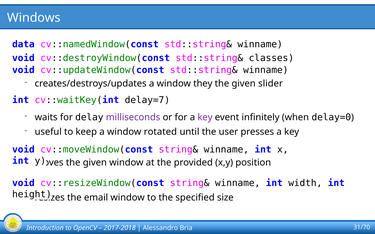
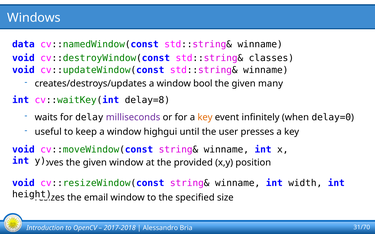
they: they -> bool (203, 84)
slider: slider -> many (271, 84)
delay=7: delay=7 -> delay=8 (147, 100)
key colour: purple -> orange (205, 117)
rotated: rotated -> highgui (160, 132)
